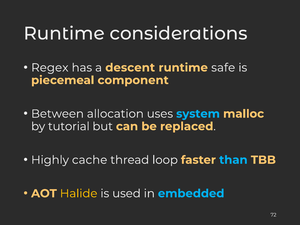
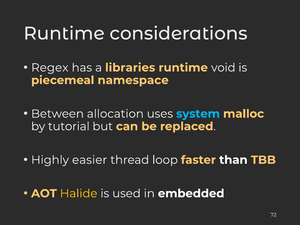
descent: descent -> libraries (130, 68)
safe: safe -> void (223, 68)
component: component -> namespace (133, 80)
cache: cache -> easier (90, 160)
than colour: light blue -> white (233, 160)
embedded colour: light blue -> white (191, 193)
